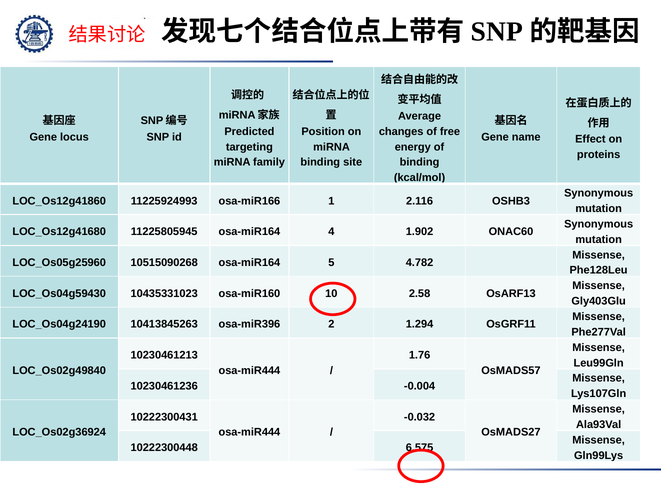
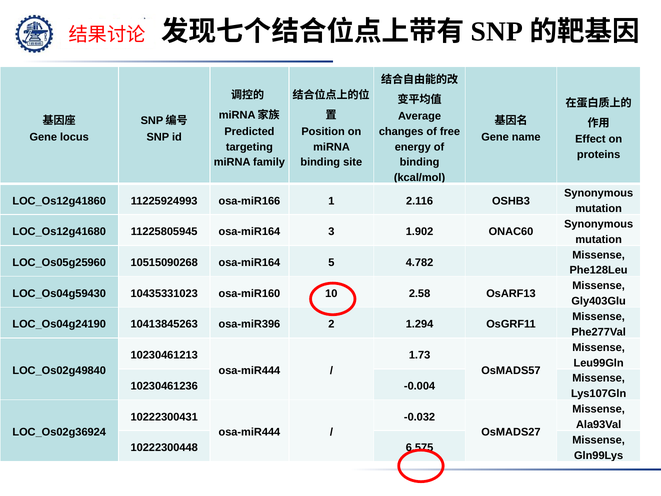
4: 4 -> 3 (331, 232)
1.76: 1.76 -> 1.73 (420, 355)
